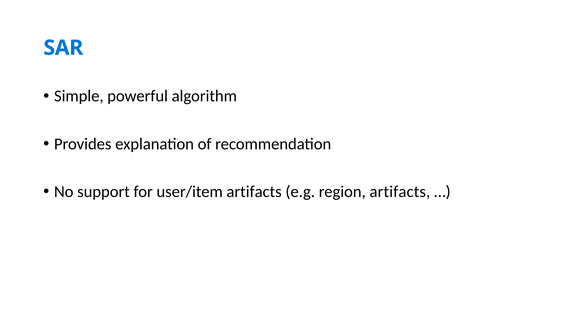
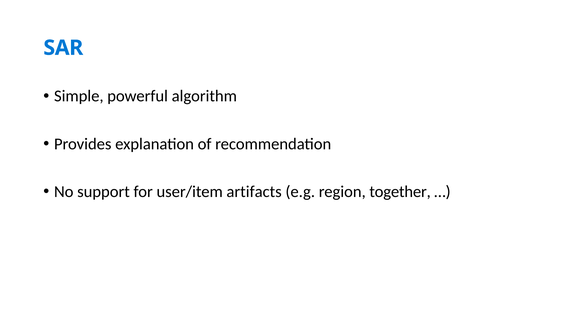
region artifacts: artifacts -> together (400, 192)
